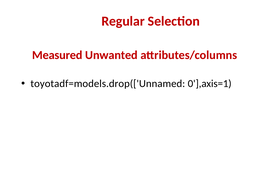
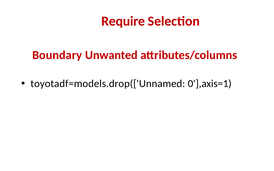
Regular: Regular -> Require (123, 21)
Measured: Measured -> Boundary (57, 55)
